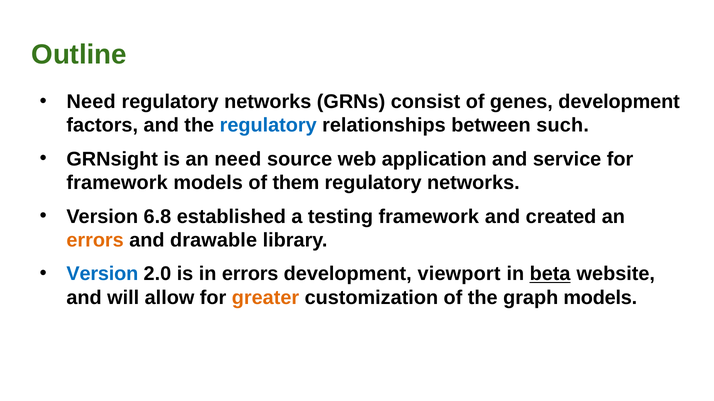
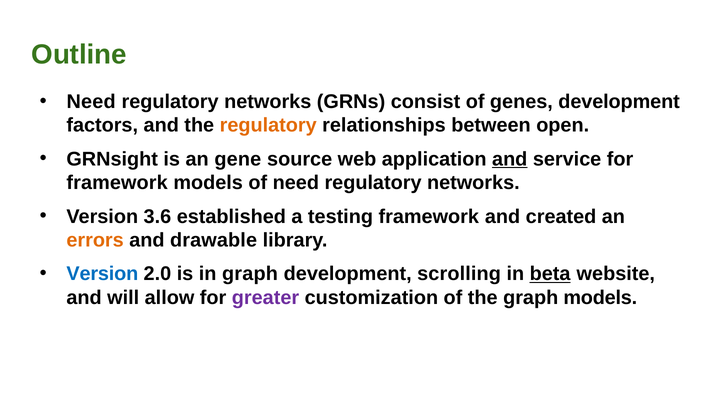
regulatory colour: blue -> orange (268, 126)
such: such -> open (563, 126)
an need: need -> gene (238, 159)
and underline: none -> present (510, 159)
of them: them -> need (296, 183)
6.8: 6.8 -> 3.6 (157, 217)
in errors: errors -> graph (250, 274)
viewport: viewport -> scrolling (459, 274)
greater colour: orange -> purple (265, 298)
